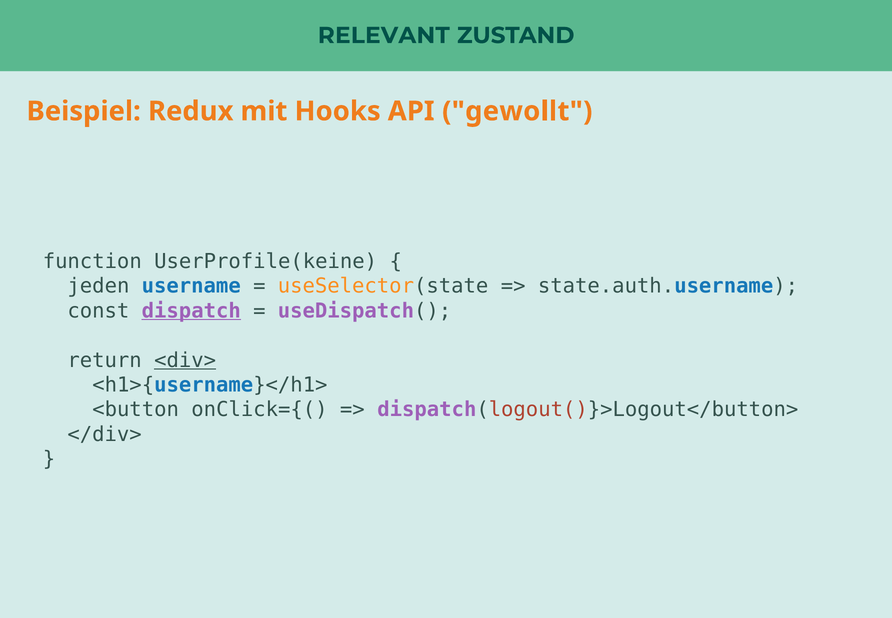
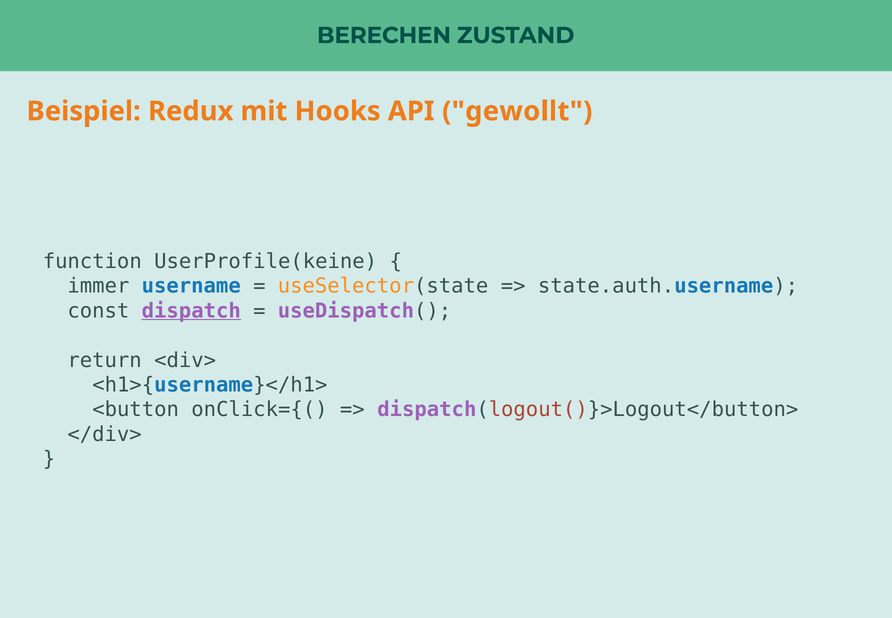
RELEVANT: RELEVANT -> BERECHEN (384, 35)
jeden: jeden -> immer (98, 286)
<div> underline: present -> none (185, 360)
